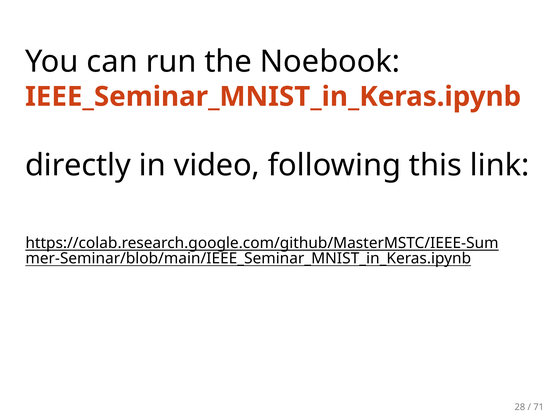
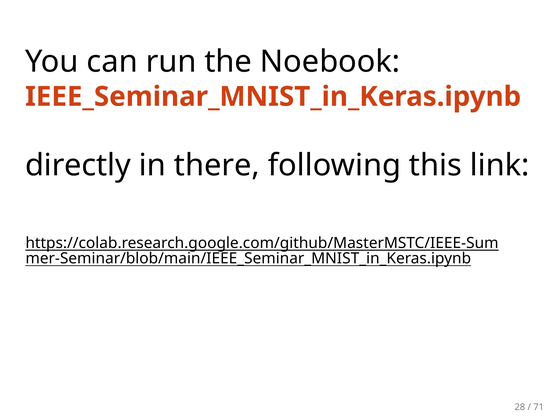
video: video -> there (217, 165)
